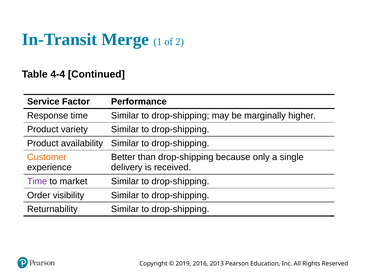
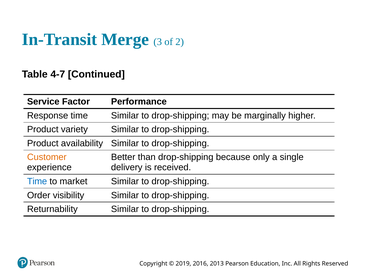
1: 1 -> 3 (158, 42)
4-4: 4-4 -> 4-7 (58, 74)
Time colour: purple -> blue (37, 181)
